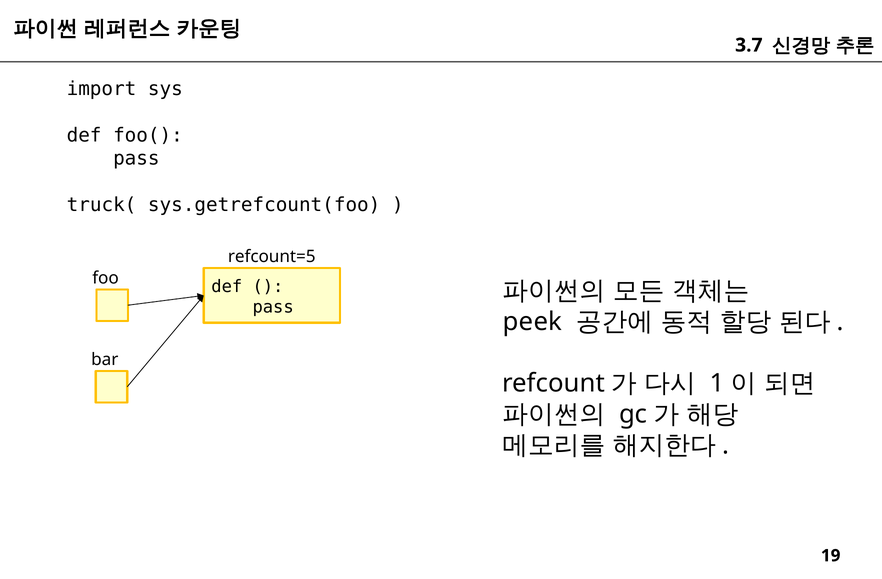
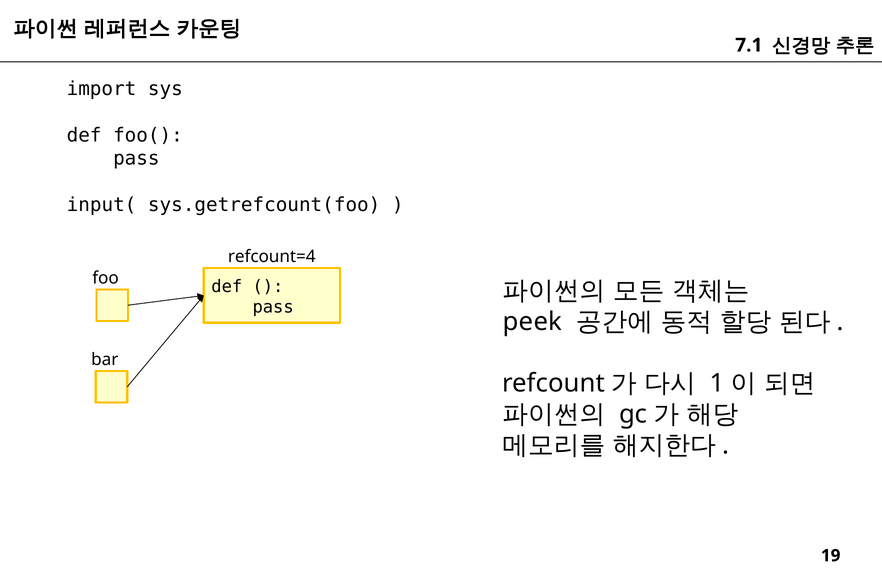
3.7: 3.7 -> 7.1 (749, 45)
truck(: truck( -> input( (102, 205)
refcount=5: refcount=5 -> refcount=4 (272, 257)
